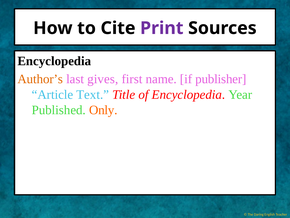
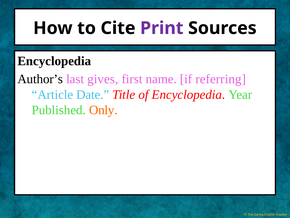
Author’s colour: orange -> black (40, 79)
publisher: publisher -> referring (221, 79)
Text: Text -> Date (93, 94)
